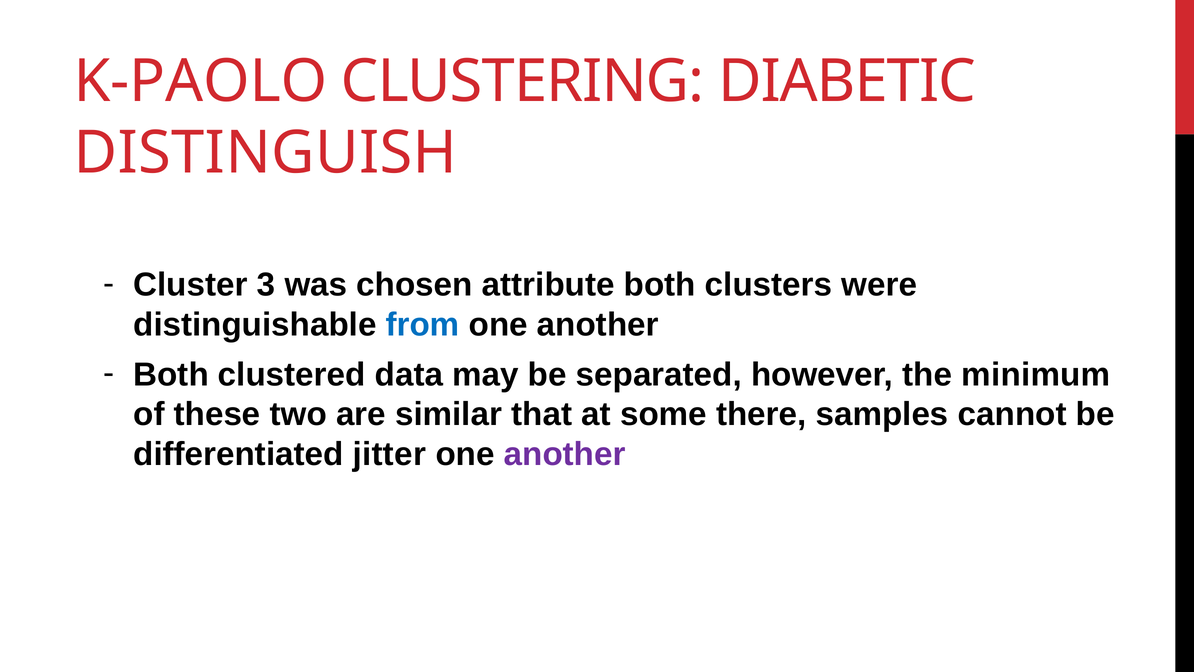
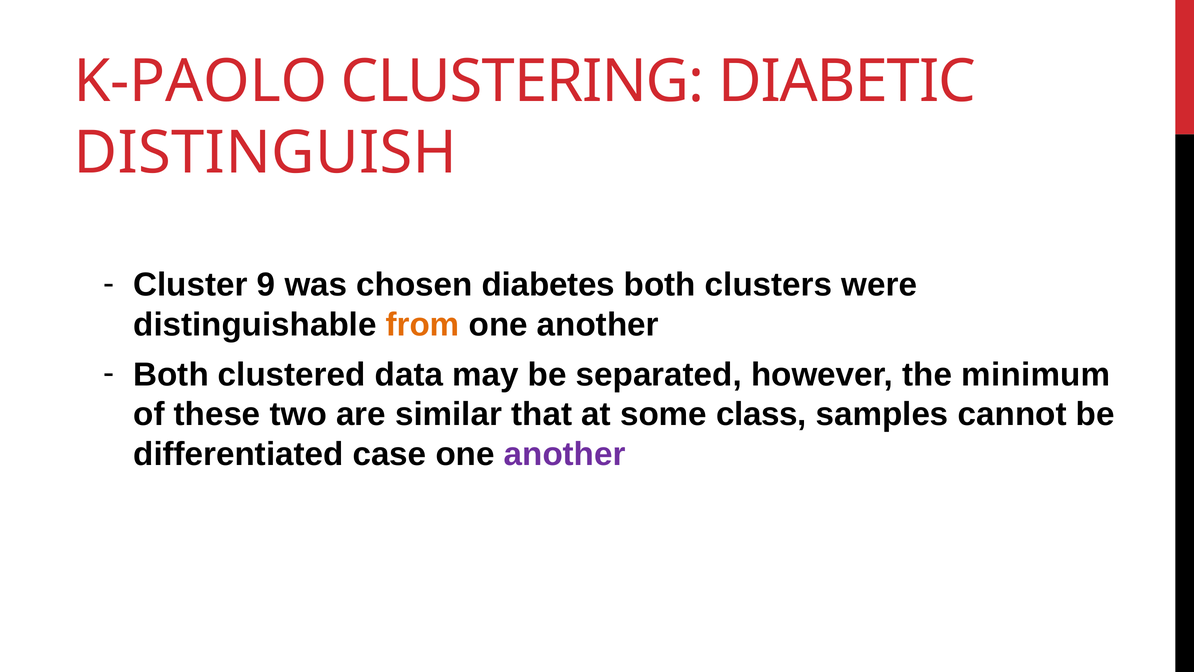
3: 3 -> 9 (266, 285)
attribute: attribute -> diabetes (548, 285)
from colour: blue -> orange (423, 325)
there: there -> class (761, 414)
jitter: jitter -> case (390, 454)
